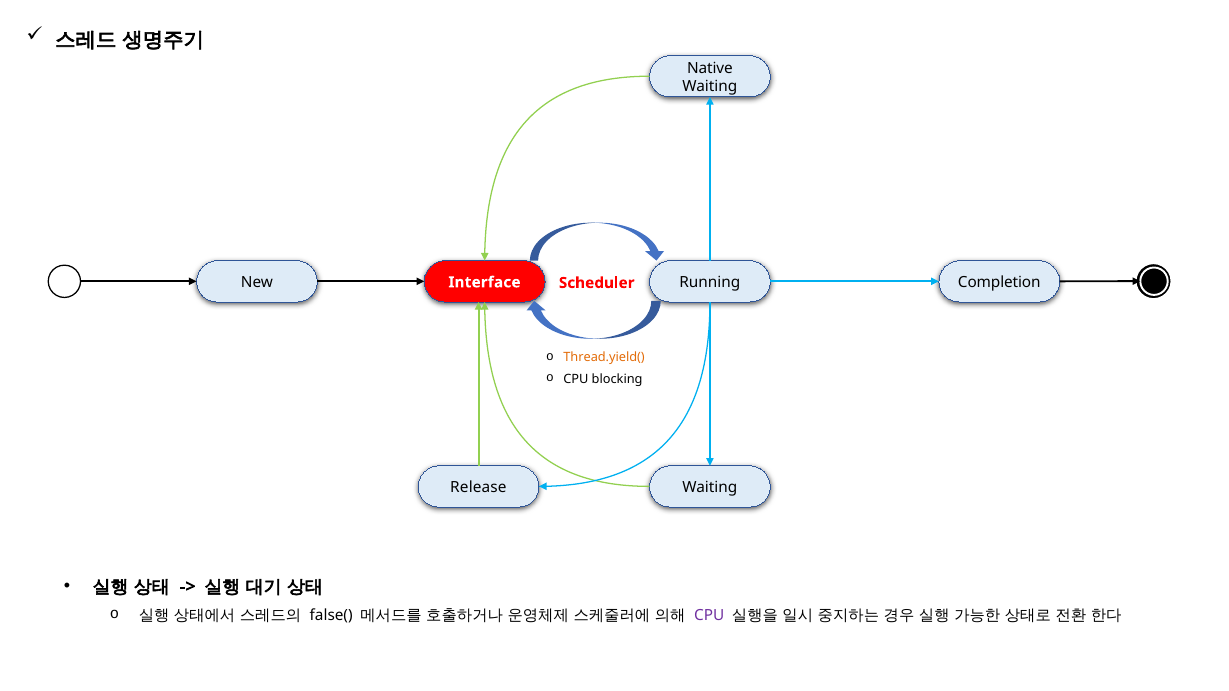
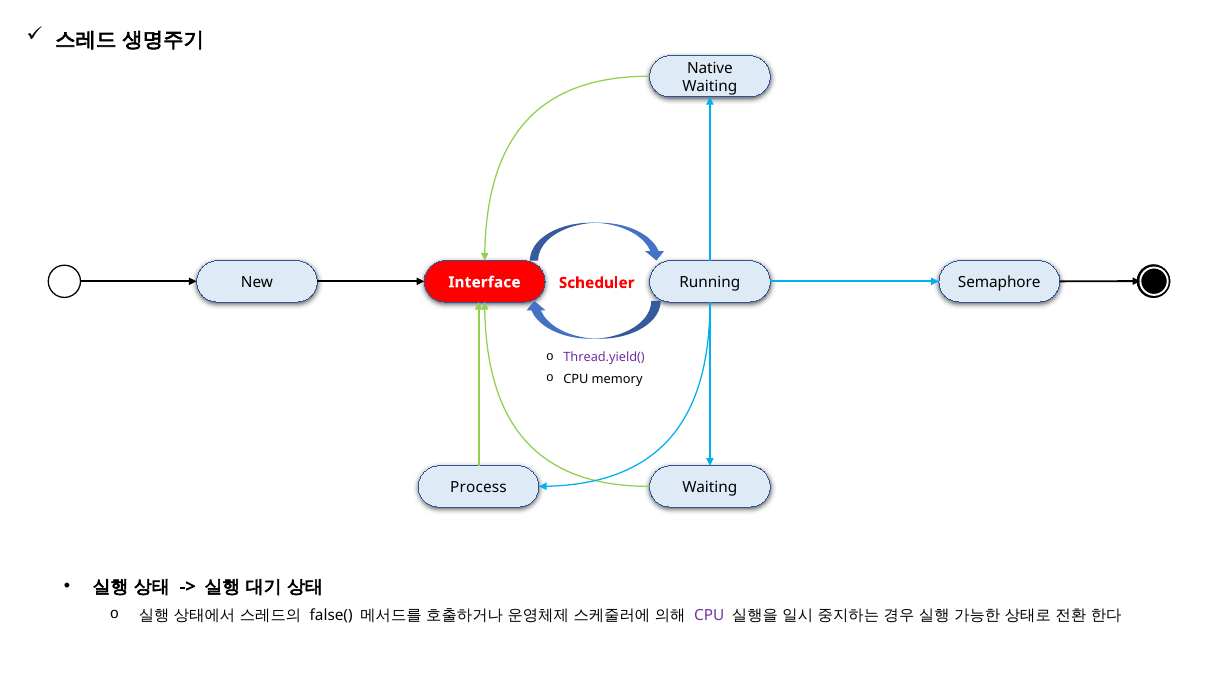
Completion: Completion -> Semaphore (999, 282)
Thread.yield( colour: orange -> purple (604, 358)
blocking: blocking -> memory (617, 380)
Release: Release -> Process (478, 488)
